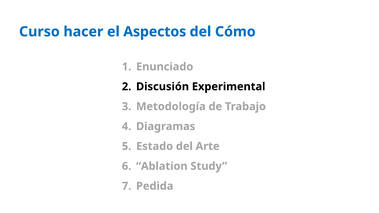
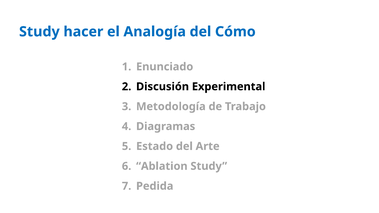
Curso: Curso -> Study (39, 32)
Aspectos: Aspectos -> Analogía (155, 32)
